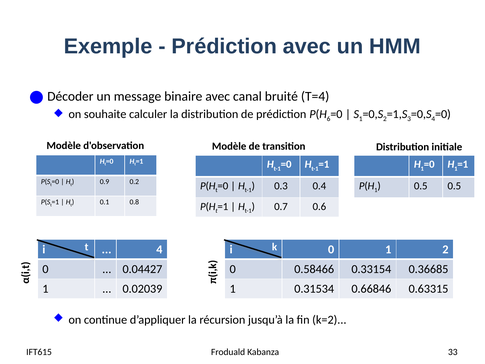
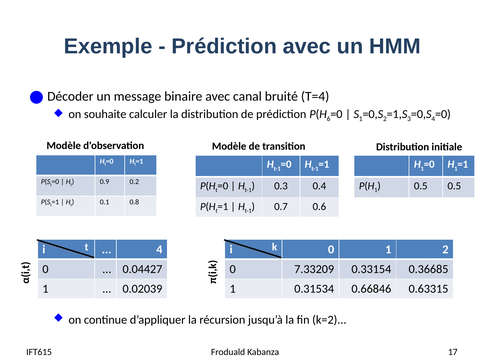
0.58466: 0.58466 -> 7.33209 (314, 269)
33: 33 -> 17 (453, 352)
